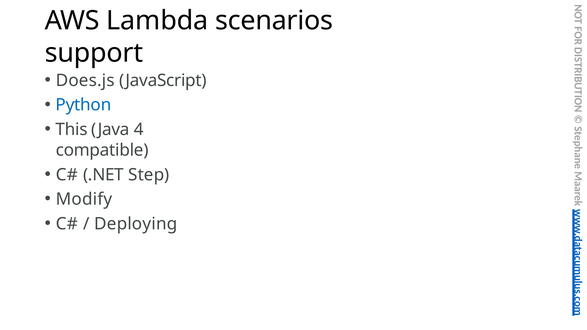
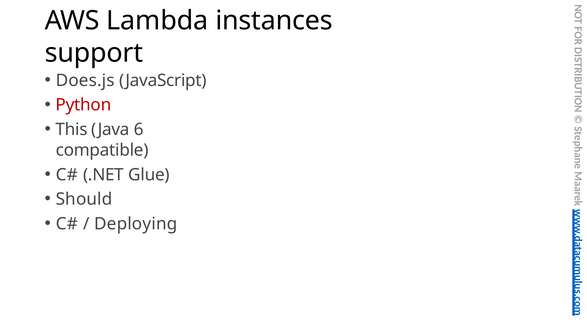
scenarios: scenarios -> instances (274, 21)
Python colour: blue -> red (83, 105)
4: 4 -> 6 (139, 130)
Step: Step -> Glue (149, 175)
Modify: Modify -> Should (84, 199)
